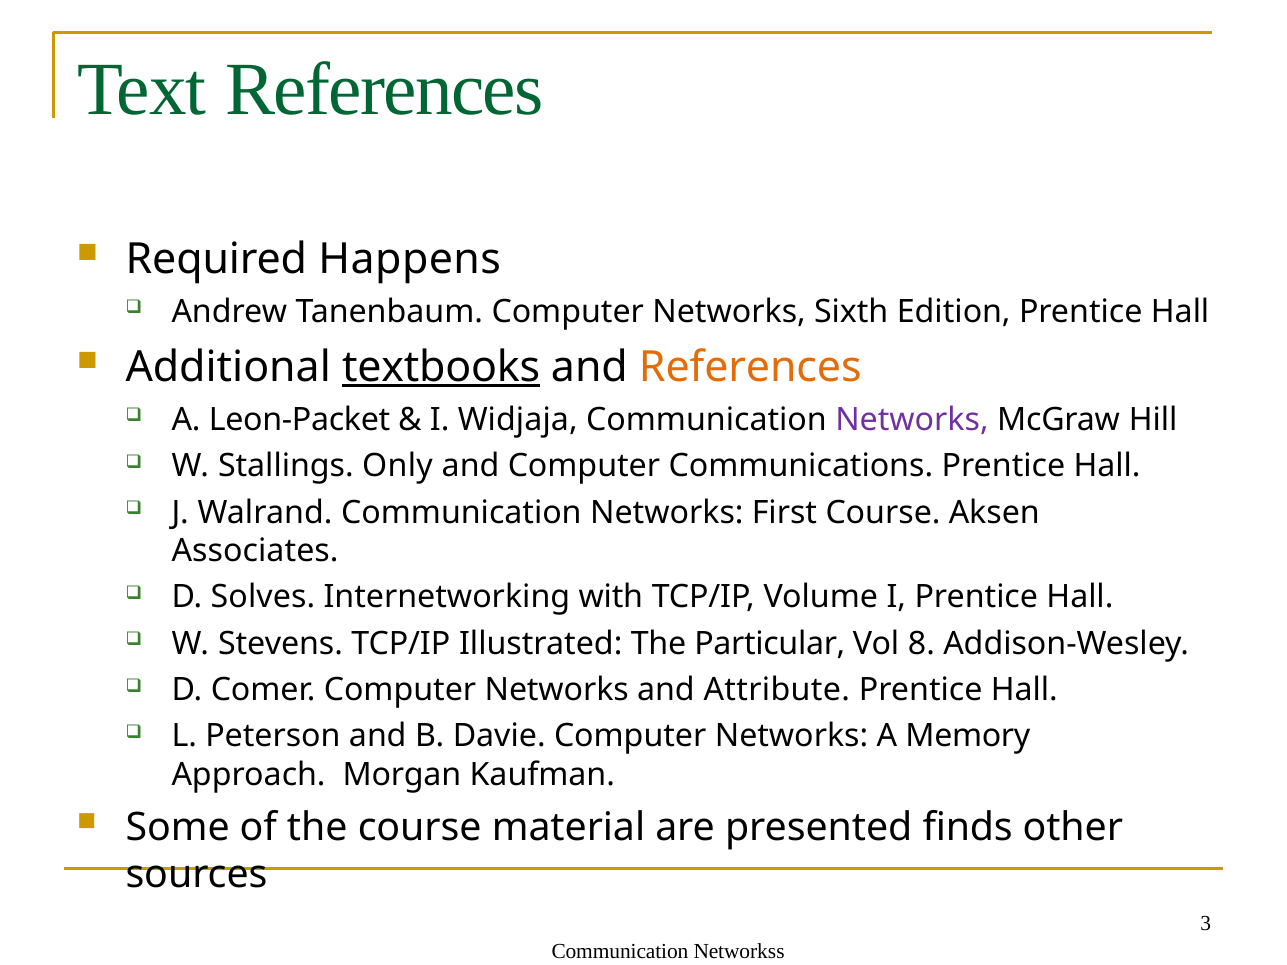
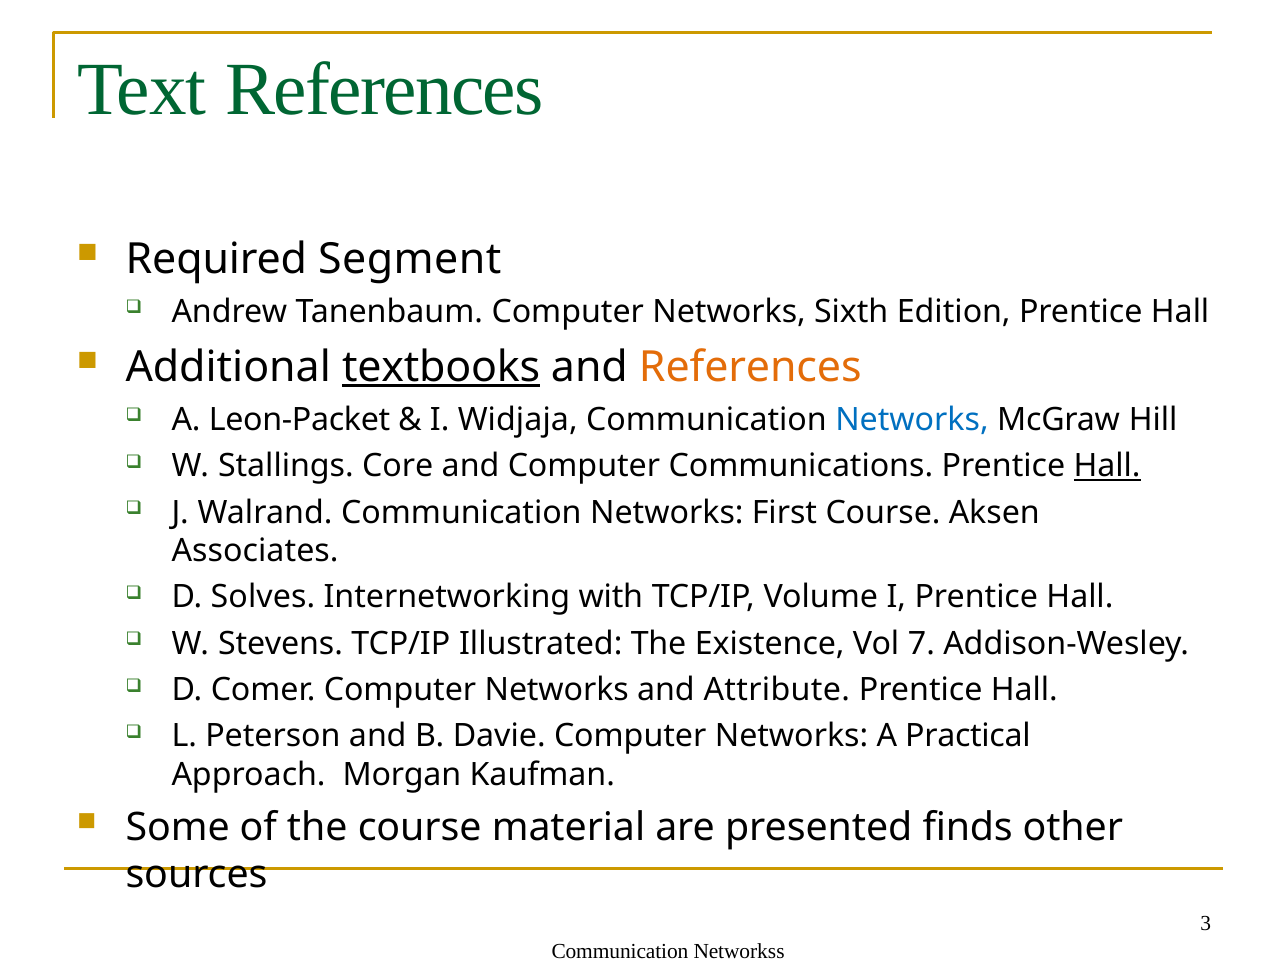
Happens: Happens -> Segment (410, 259)
Networks colour: purple -> blue (912, 420)
Only: Only -> Core (398, 466)
Hall underline: none -> present (1107, 466)
Particular: Particular -> Existence (770, 644)
8: 8 -> 7 (921, 644)
Memory: Memory -> Practical (968, 737)
